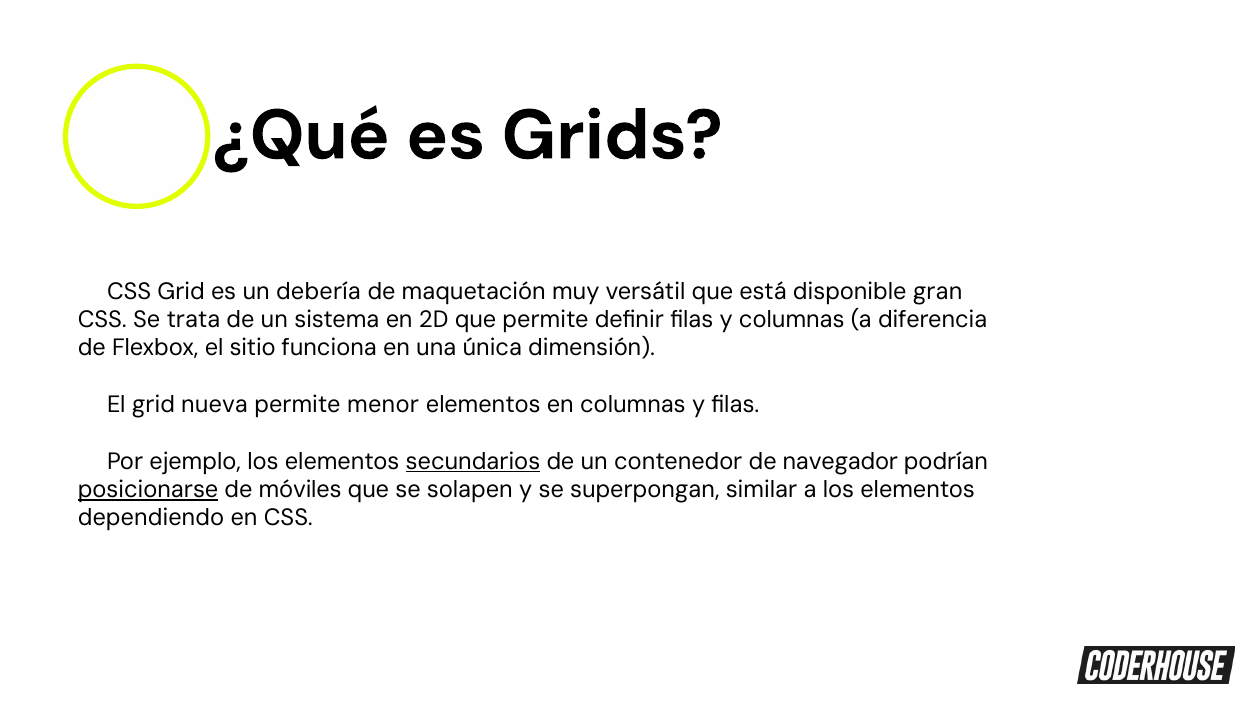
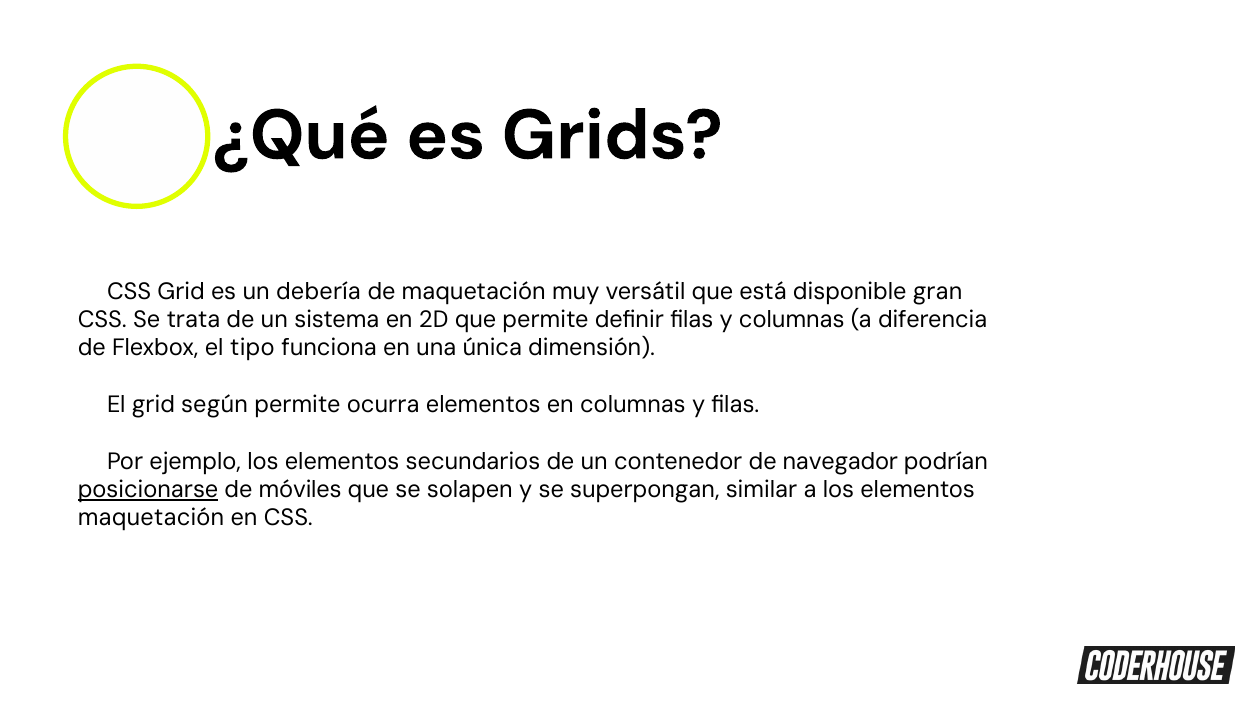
sitio: sitio -> tipo (252, 348)
nueva: nueva -> según (214, 405)
menor: menor -> ocurra (383, 405)
secundarios underline: present -> none (473, 461)
dependiendo: dependiendo -> maquetación (151, 518)
